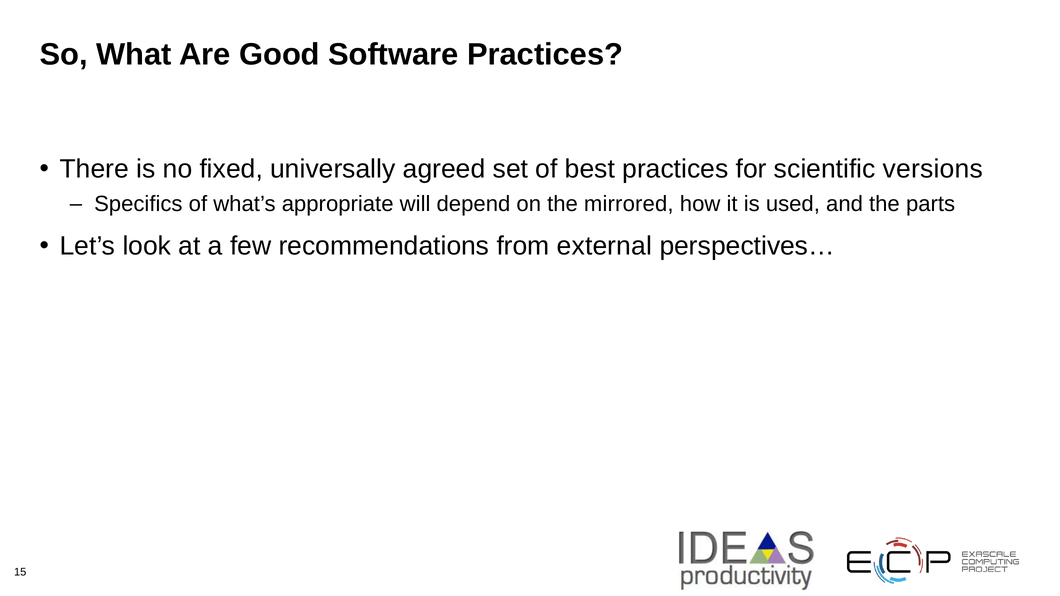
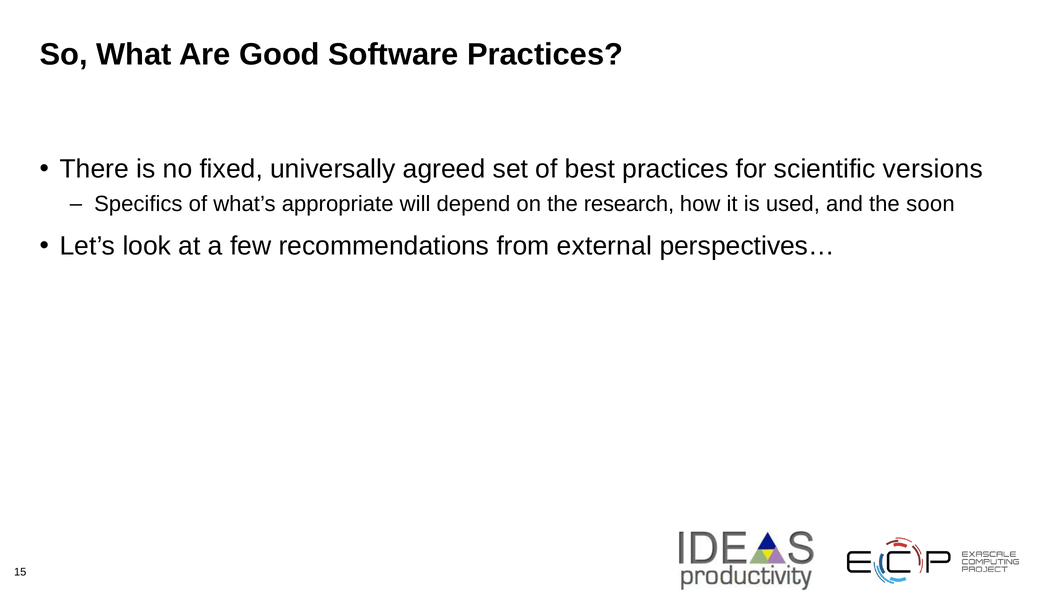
mirrored: mirrored -> research (629, 204)
parts: parts -> soon (930, 204)
